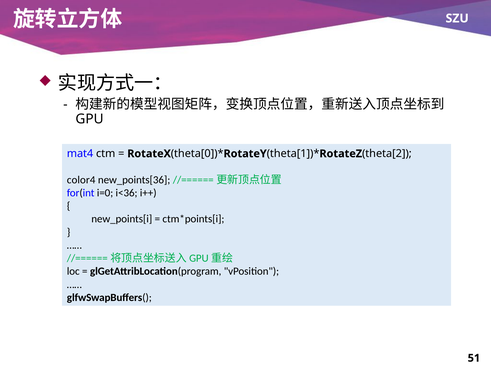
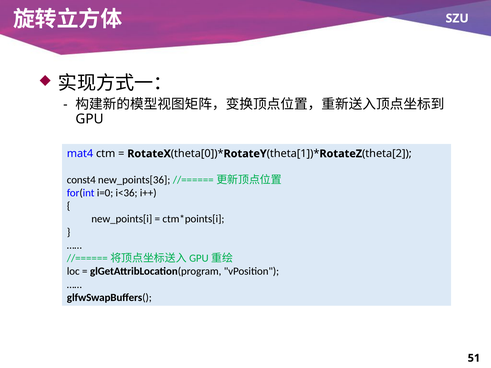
color4: color4 -> const4 (81, 180)
